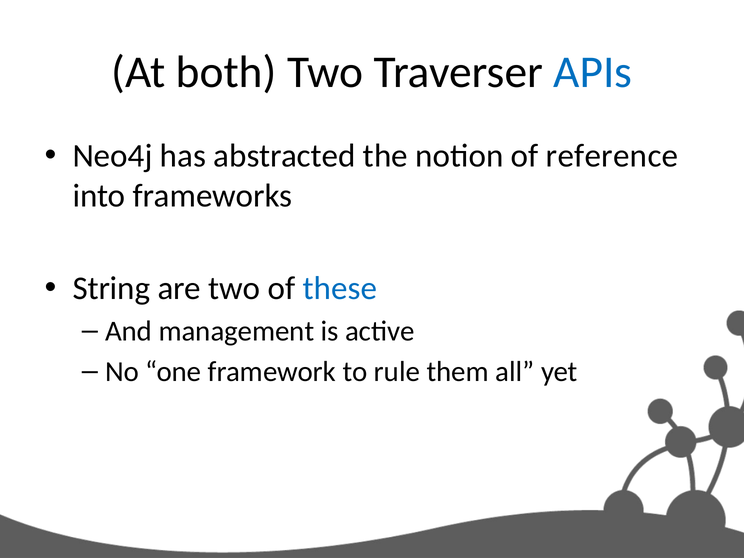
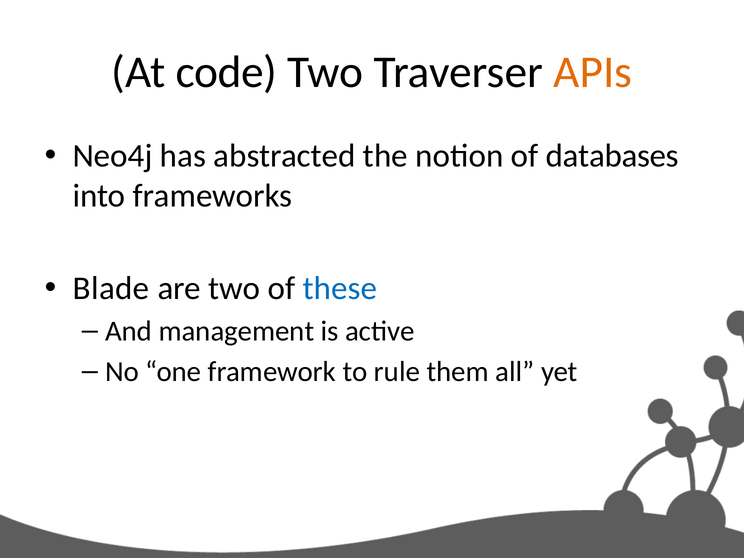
both: both -> code (226, 72)
APIs colour: blue -> orange (593, 72)
reference: reference -> databases (612, 156)
String: String -> Blade (111, 288)
